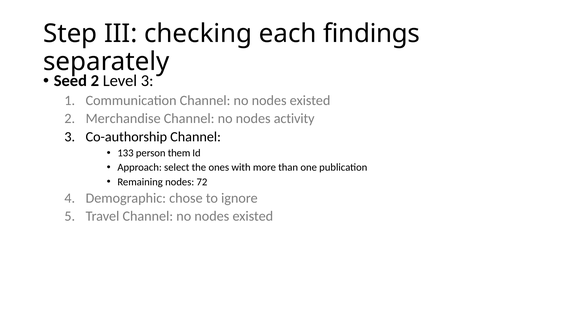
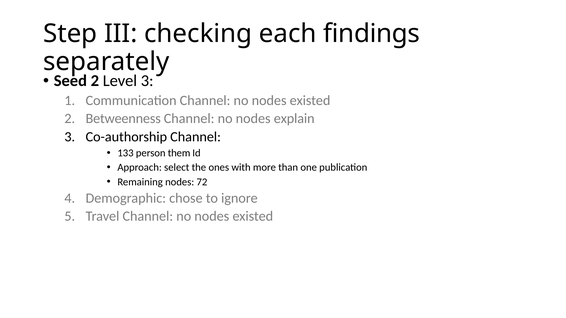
Merchandise: Merchandise -> Betweenness (123, 119)
activity: activity -> explain (294, 119)
